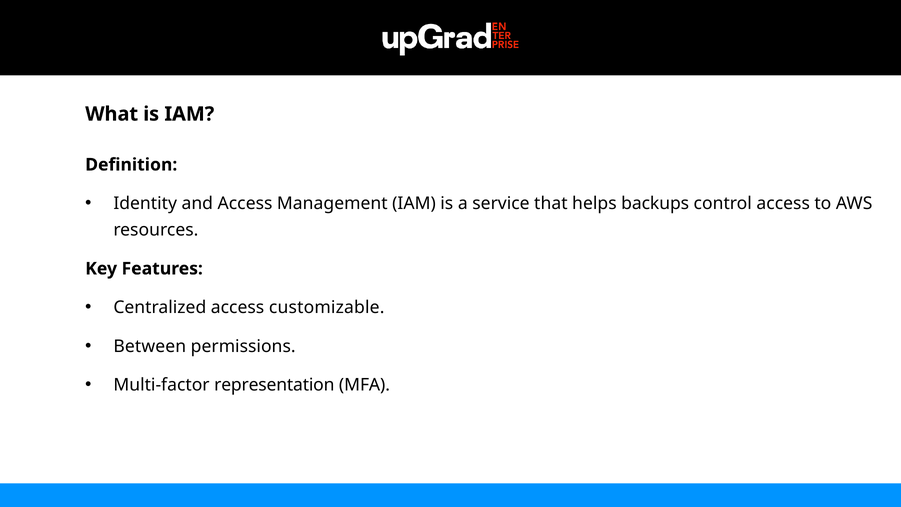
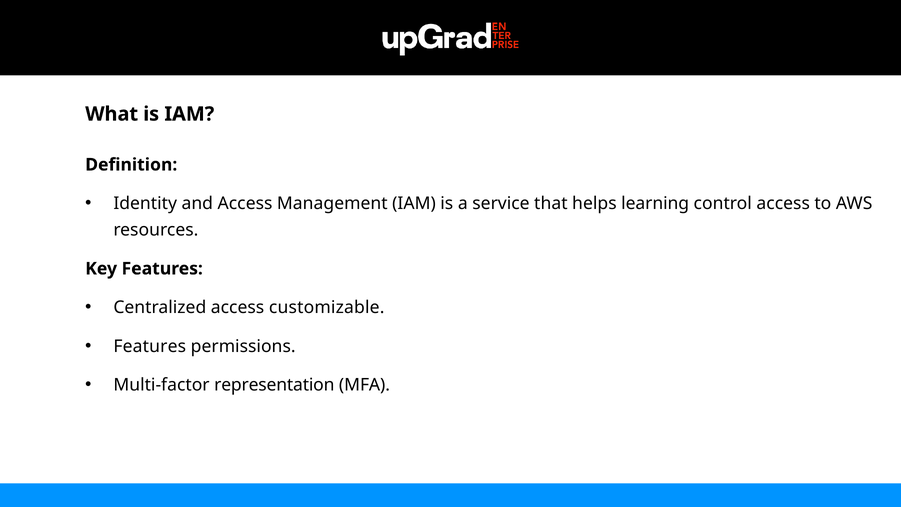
backups: backups -> learning (655, 203)
Between: Between -> Features (150, 346)
